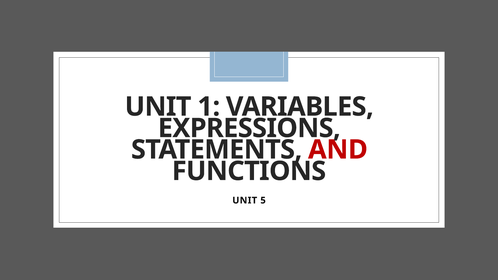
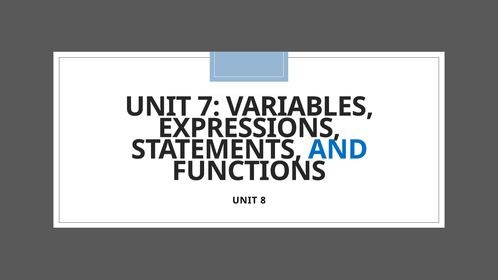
1: 1 -> 7 (209, 107)
AND colour: red -> blue (338, 150)
5: 5 -> 8 (263, 200)
